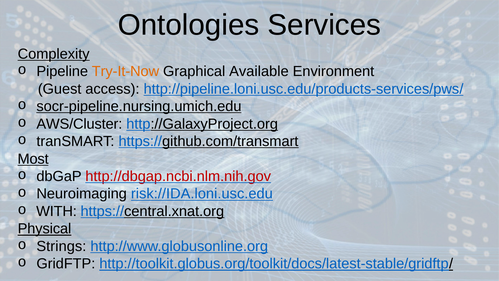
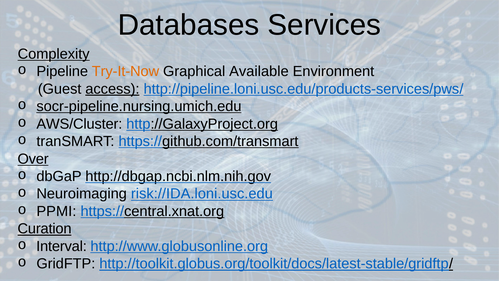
Ontologies: Ontologies -> Databases (189, 25)
access underline: none -> present (112, 89)
Most: Most -> Over (33, 159)
http://dbgap.ncbi.nlm.nih.gov colour: red -> black (178, 176)
WITH: WITH -> PPMI (56, 211)
Physical: Physical -> Curation (45, 229)
Strings: Strings -> Interval (62, 246)
